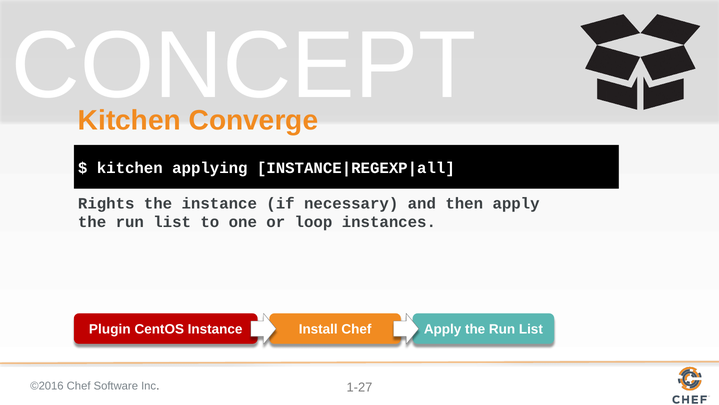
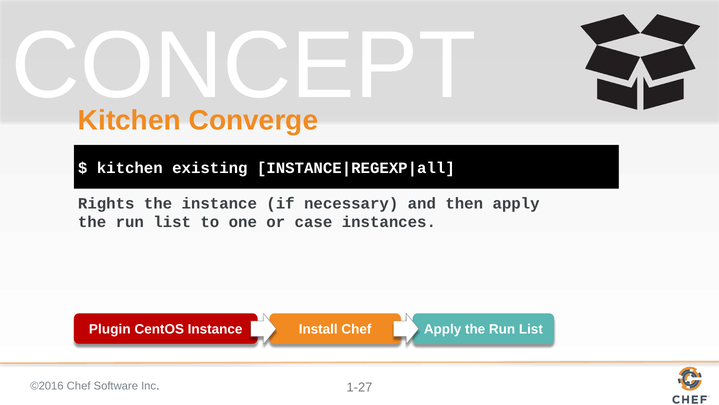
applying: applying -> existing (210, 168)
loop: loop -> case (313, 222)
